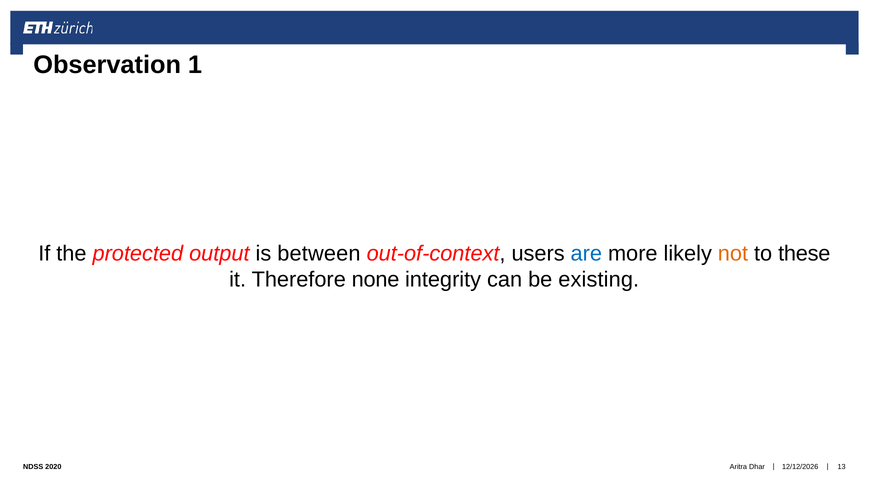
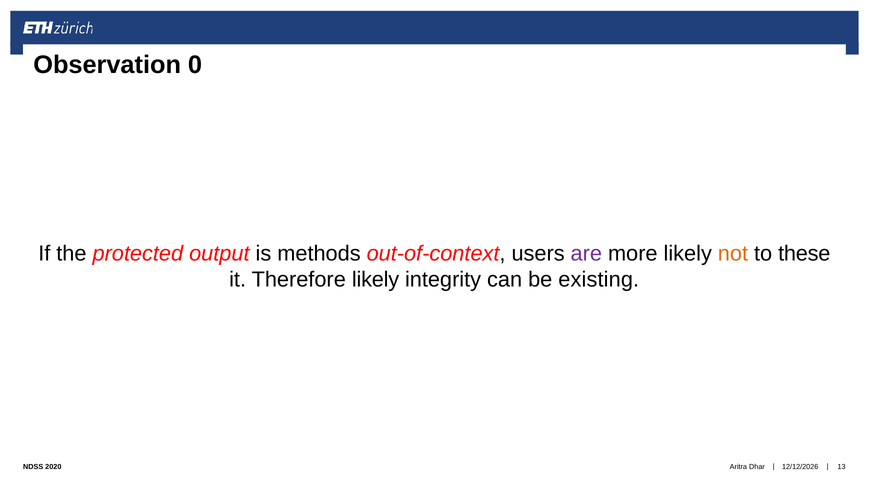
1: 1 -> 0 (195, 65)
between: between -> methods (319, 254)
are colour: blue -> purple (586, 254)
Therefore none: none -> likely (376, 280)
